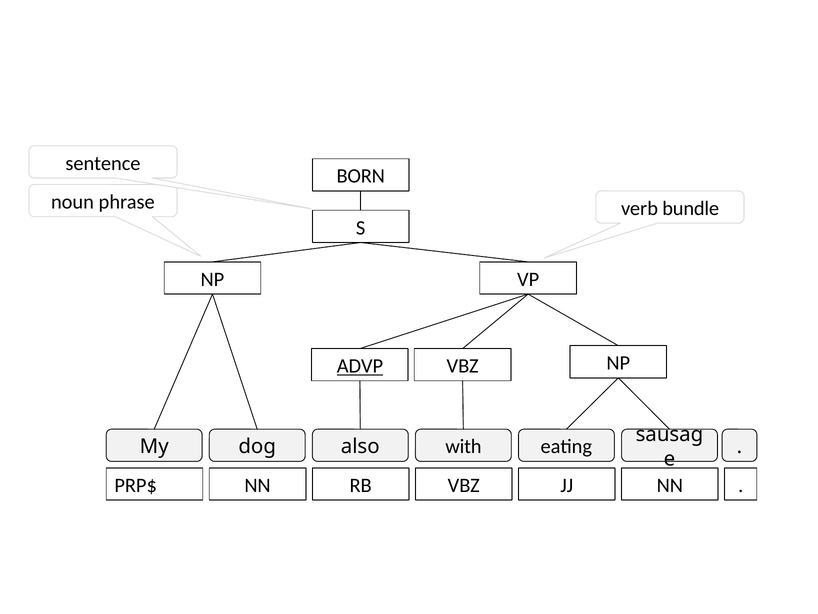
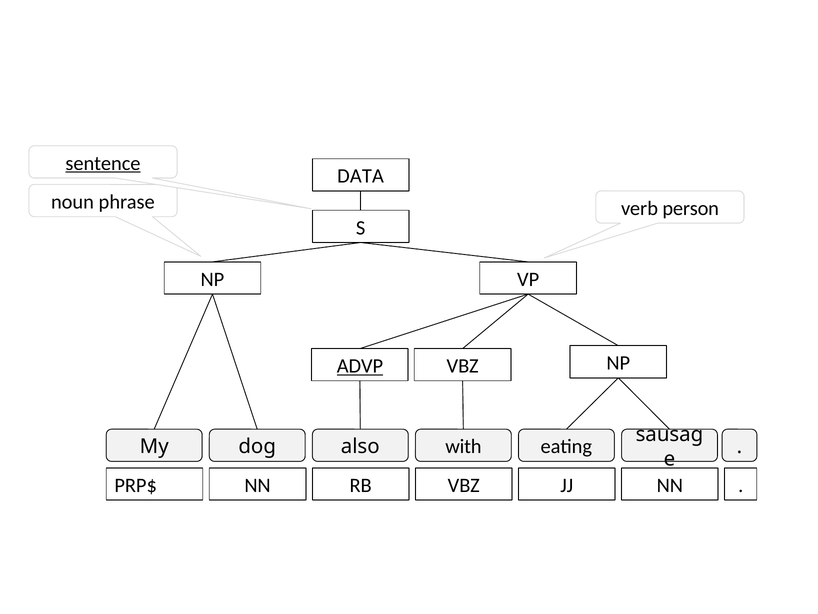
sentence underline: none -> present (103, 163)
BORN: BORN -> DATA (361, 176)
bundle: bundle -> person (691, 208)
